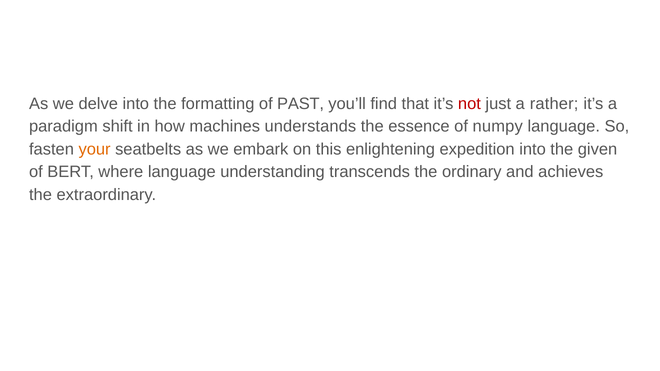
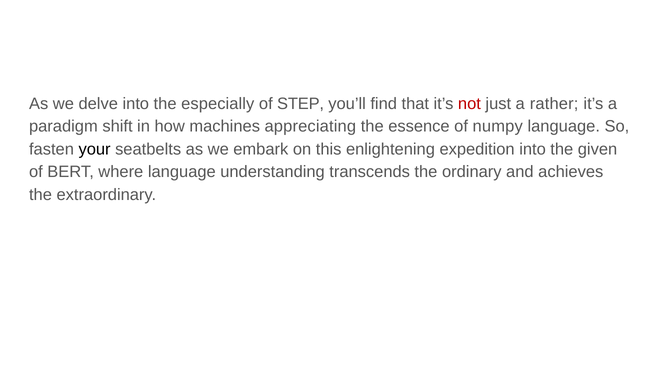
formatting: formatting -> especially (218, 104)
PAST: PAST -> STEP (301, 104)
understands: understands -> appreciating (310, 127)
your colour: orange -> black (95, 149)
